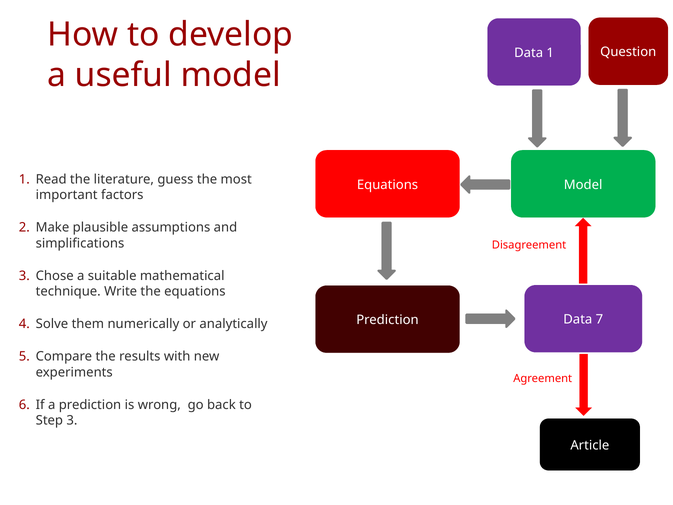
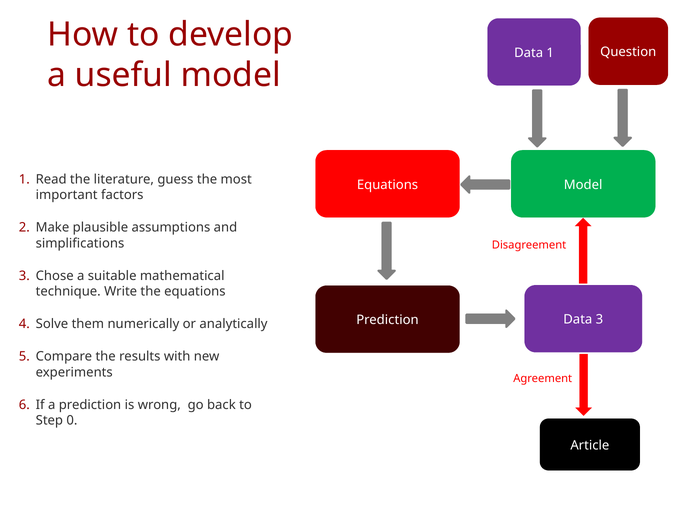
Data 7: 7 -> 3 (599, 319)
Step 3: 3 -> 0 (72, 420)
